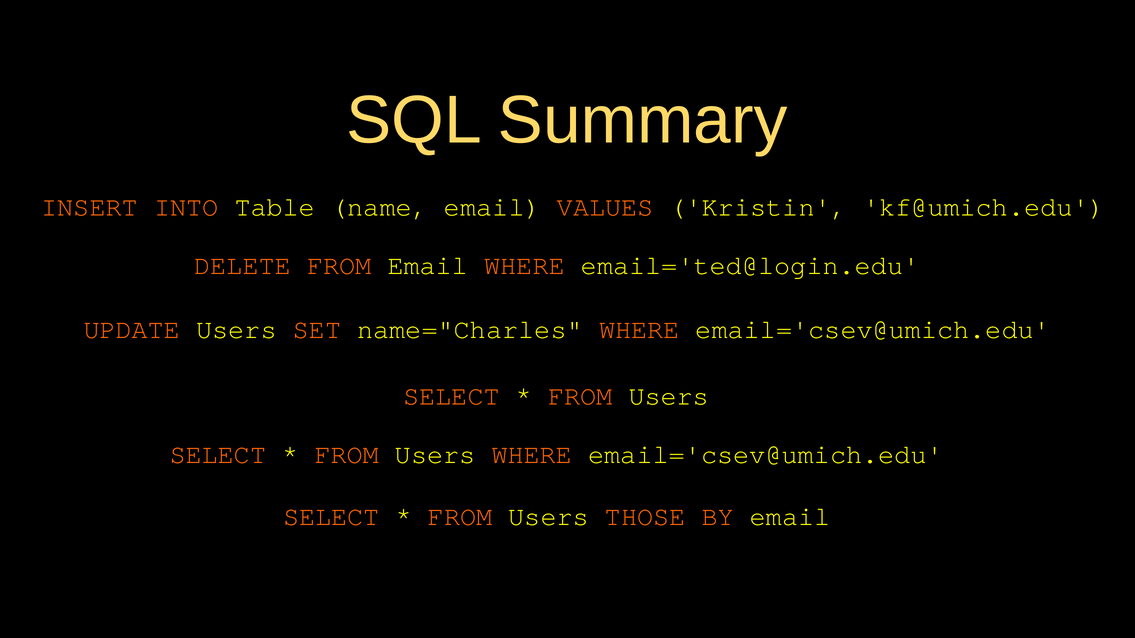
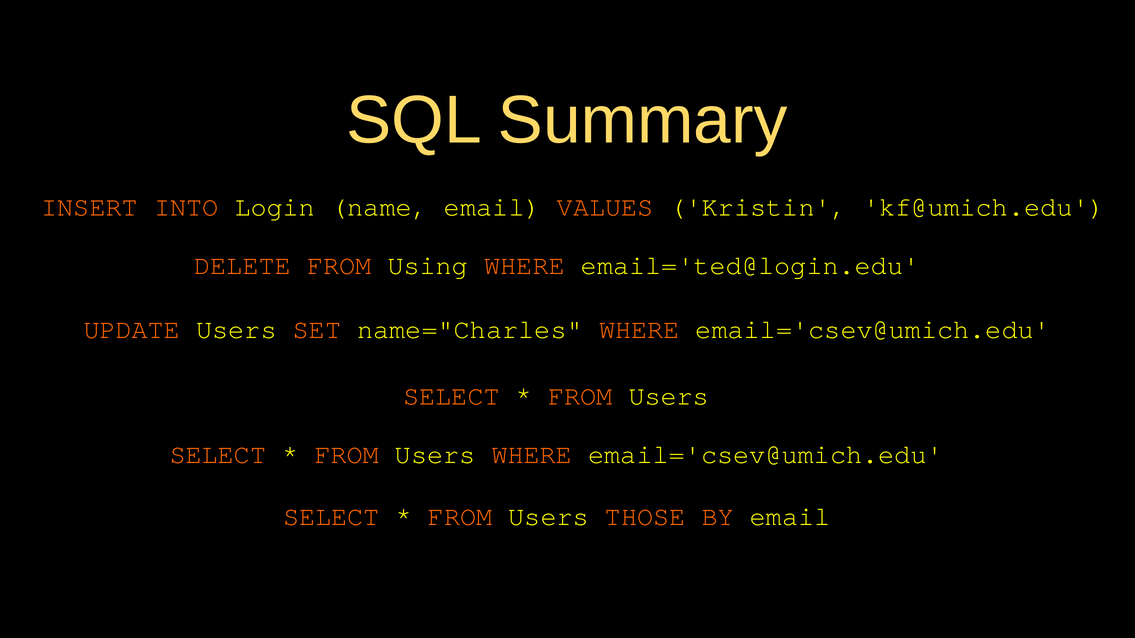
Table: Table -> Login (275, 207)
FROM Email: Email -> Using (428, 266)
